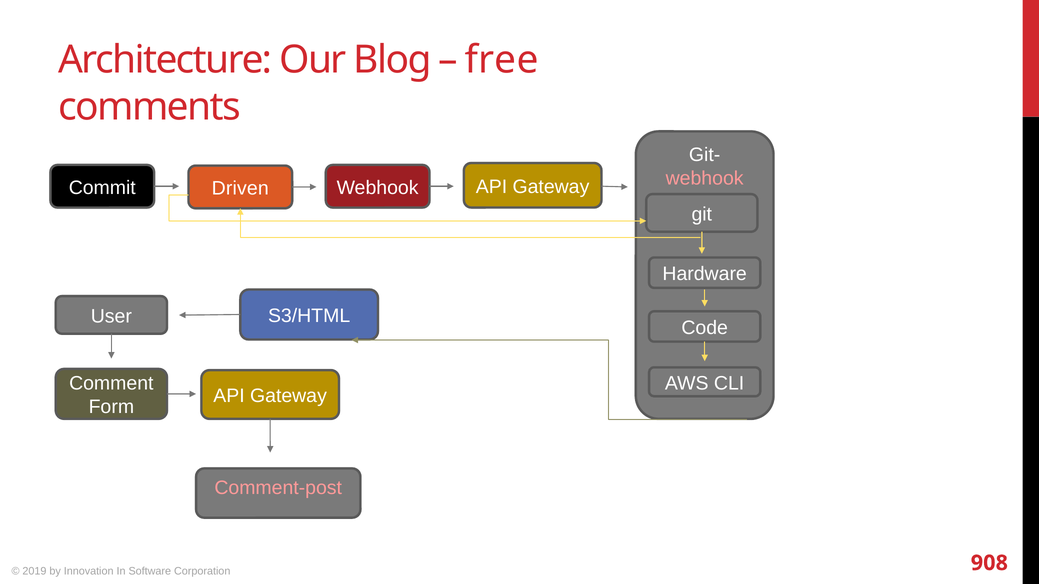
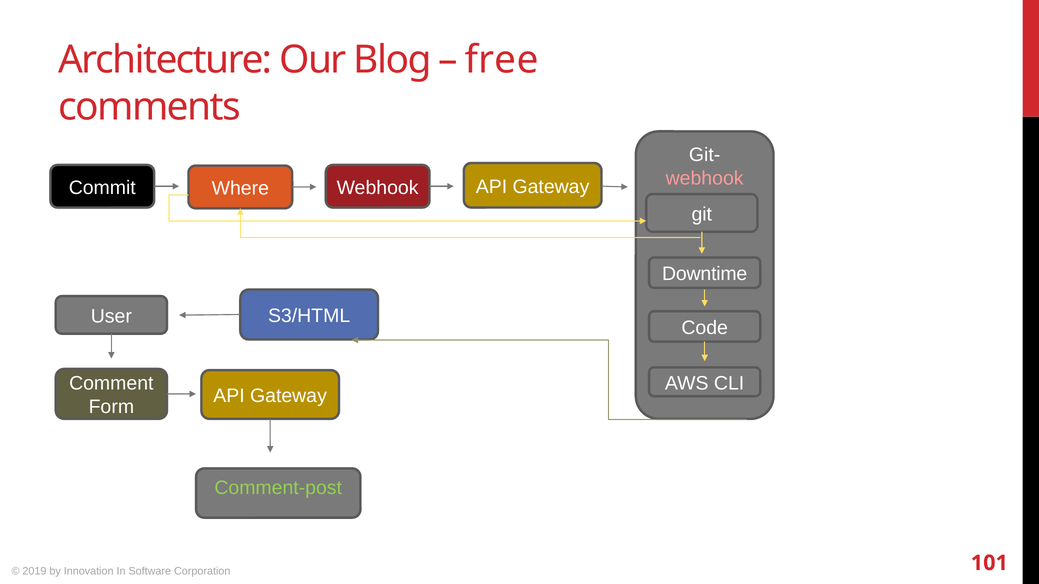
Driven: Driven -> Where (240, 188)
Hardware: Hardware -> Downtime (705, 274)
Comment-post colour: pink -> light green (278, 488)
908: 908 -> 101 (989, 563)
